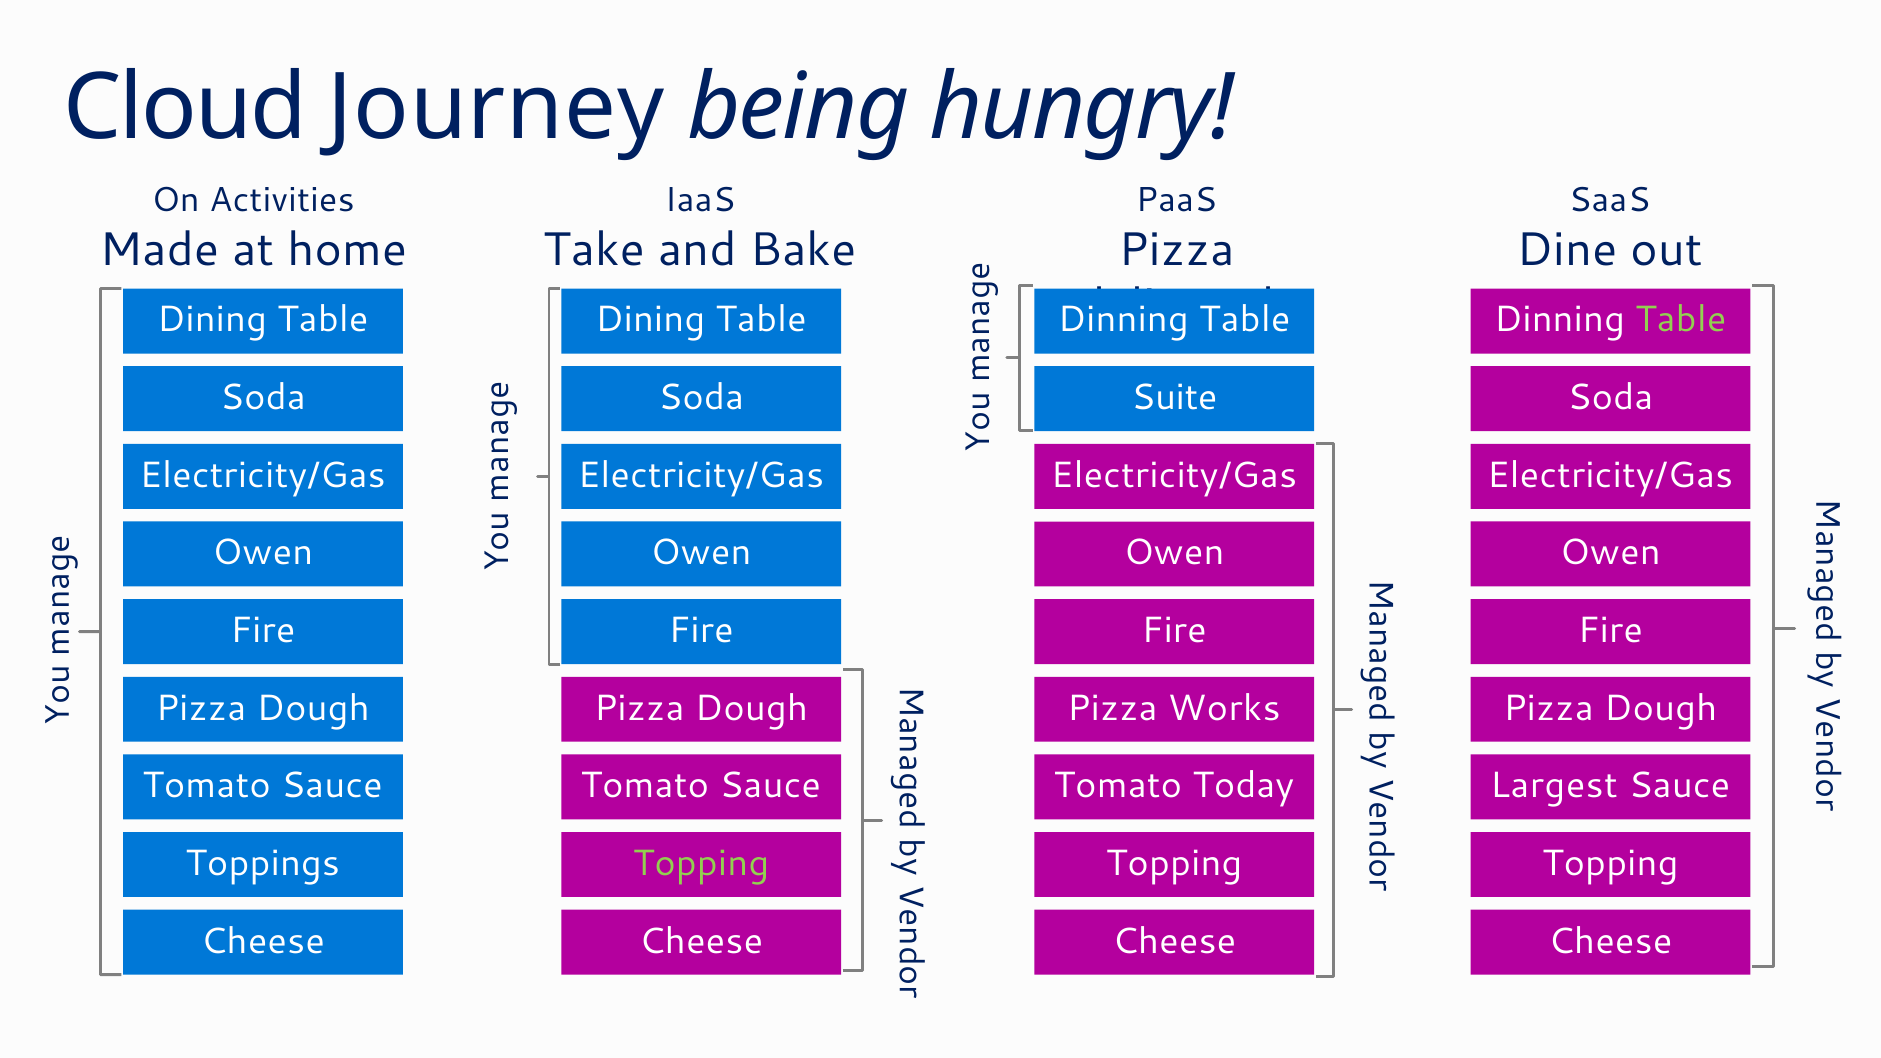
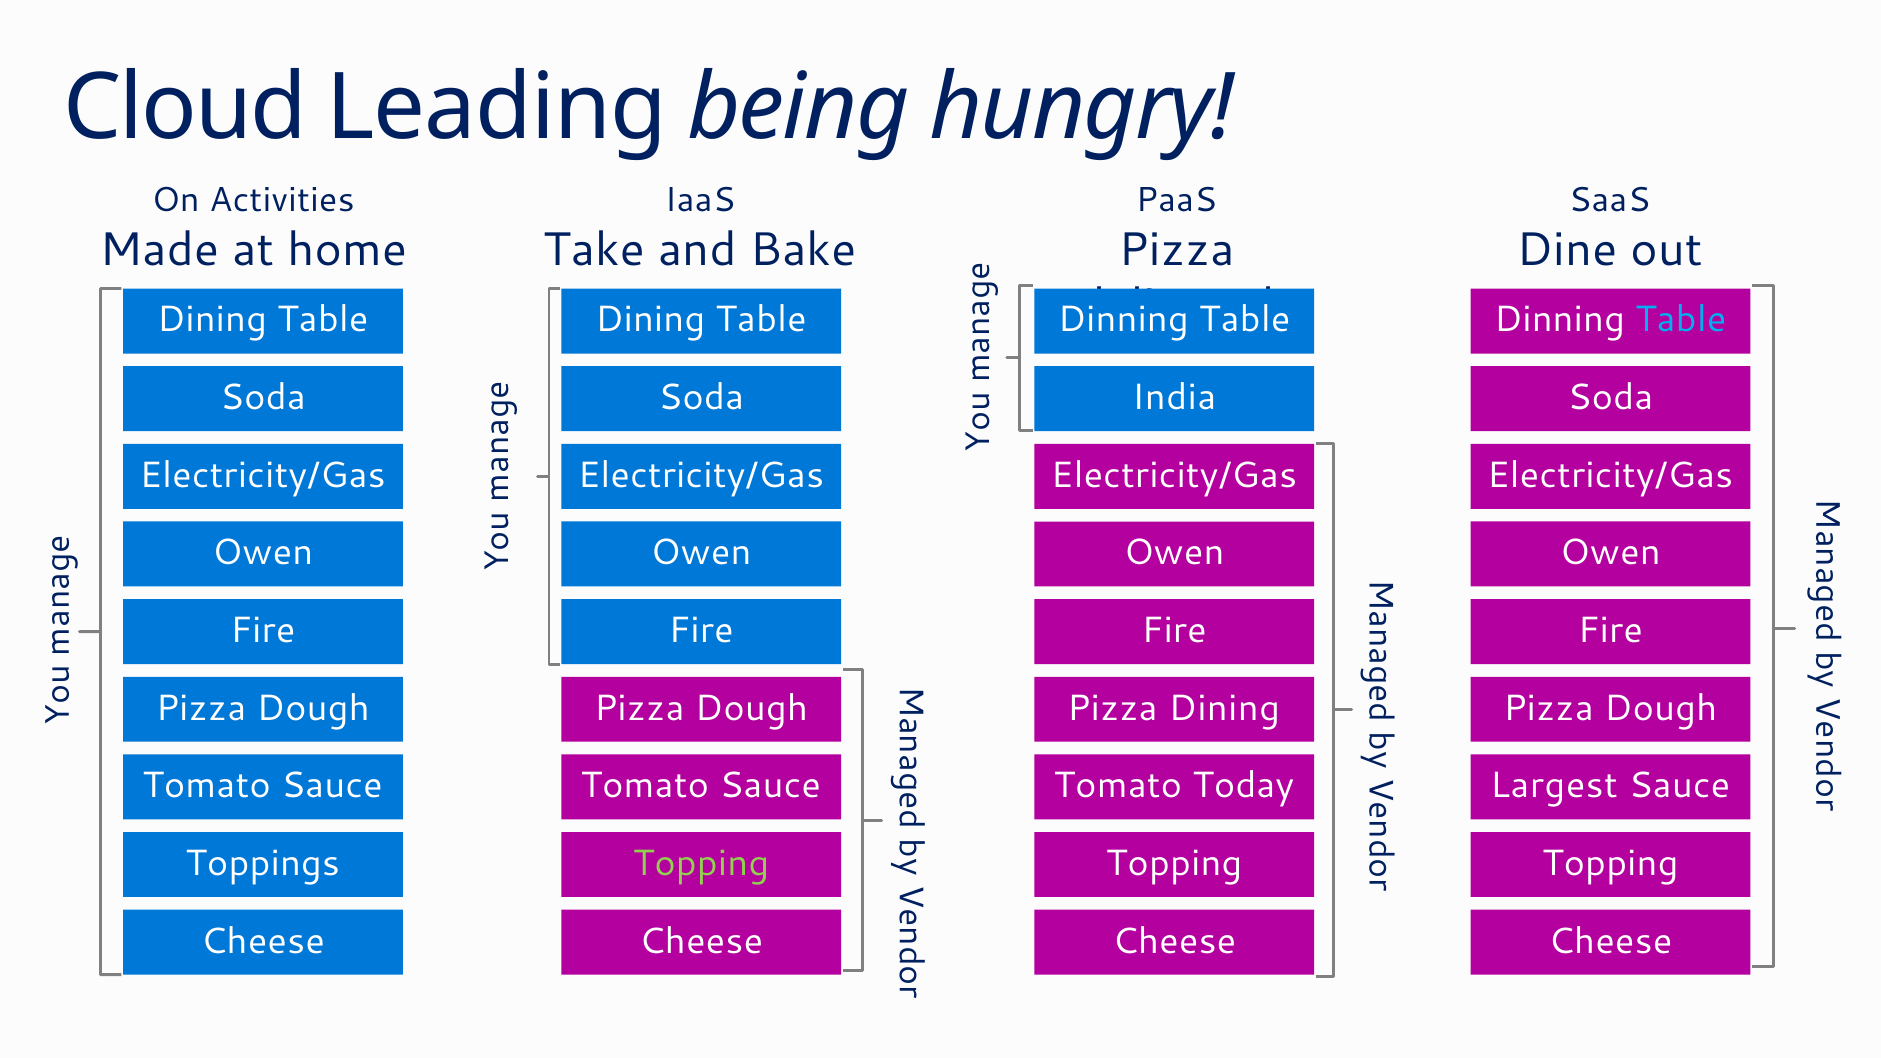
Journey: Journey -> Leading (497, 108)
Table colour: light green -> light blue (1681, 320)
Suite: Suite -> India (1174, 398)
Pizza Works: Works -> Dining (1224, 708)
